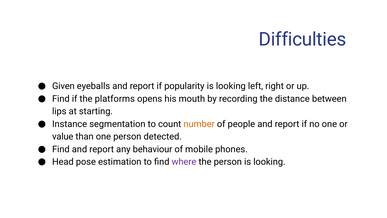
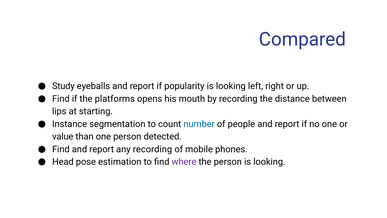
Difficulties: Difficulties -> Compared (302, 39)
Given: Given -> Study (63, 86)
number colour: orange -> blue (199, 124)
any behaviour: behaviour -> recording (152, 149)
